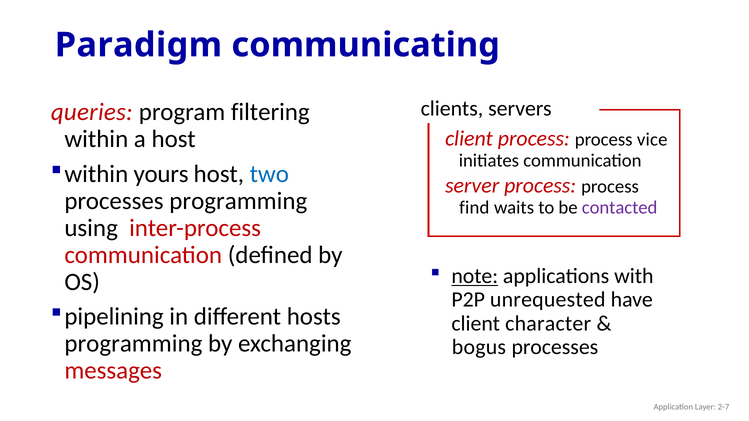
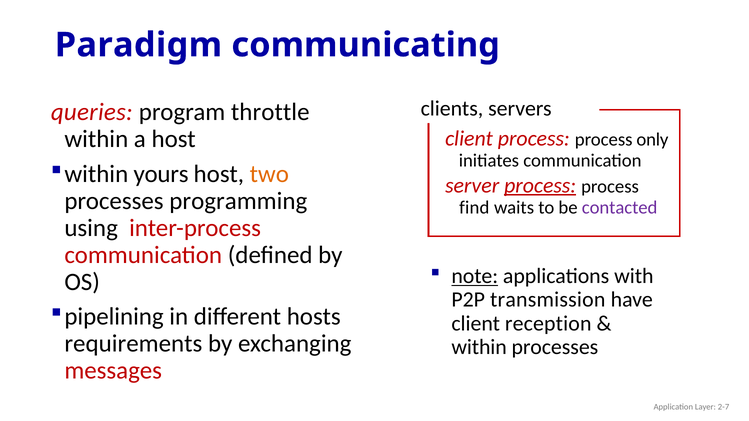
filtering: filtering -> throttle (270, 112)
vice: vice -> only (652, 140)
two colour: blue -> orange (269, 174)
process underline: none -> present (540, 186)
unrequested: unrequested -> transmission (548, 300)
character: character -> reception (548, 324)
programming: programming -> requirements (133, 344)
bogus: bogus -> within (479, 347)
